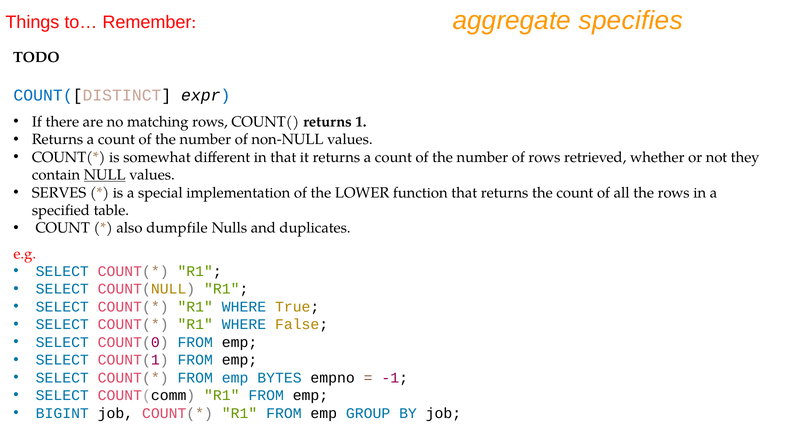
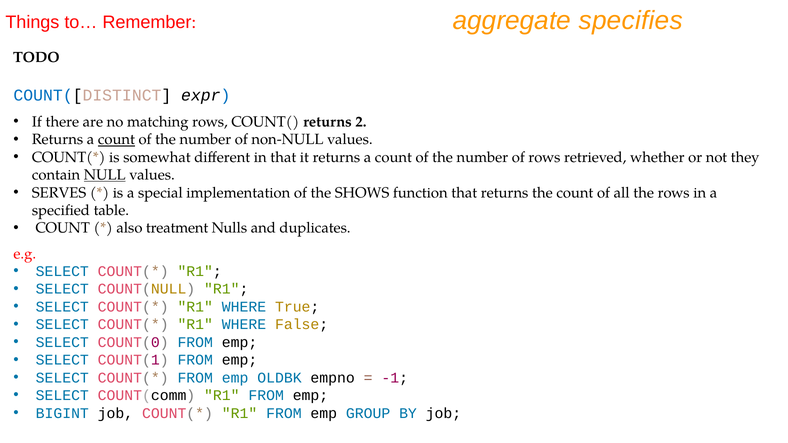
1: 1 -> 2 (361, 122)
count underline: none -> present (116, 140)
LOWER: LOWER -> SHOWS (362, 193)
dumpfile: dumpfile -> treatment (177, 228)
BYTES: BYTES -> OLDBK (279, 378)
